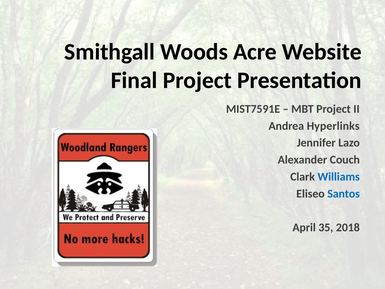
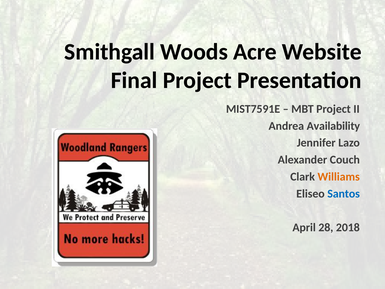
Hyperlinks: Hyperlinks -> Availability (333, 126)
Williams colour: blue -> orange (339, 177)
35: 35 -> 28 (326, 227)
